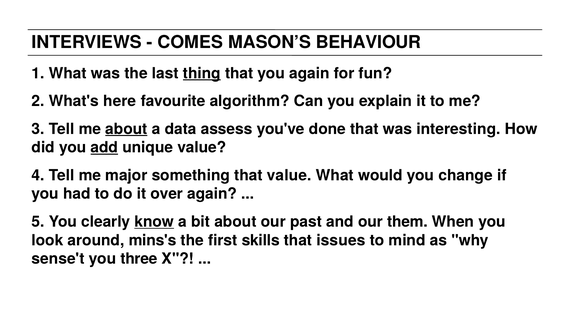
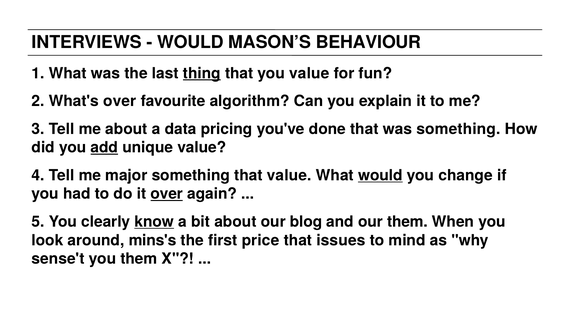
COMES: COMES -> WOULD (190, 42)
you again: again -> value (309, 73)
What's here: here -> over (120, 101)
about underline: present -> none (126, 129)
assess: assess -> pricing (227, 129)
was interesting: interesting -> something (458, 129)
would underline: none -> present (380, 175)
over underline: none -> present (167, 194)
past: past -> blog (306, 222)
skills: skills -> price (260, 240)
you three: three -> them (139, 259)
